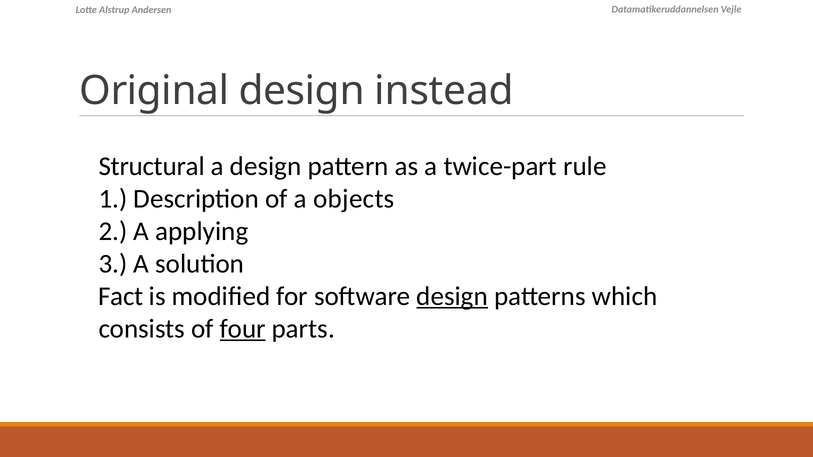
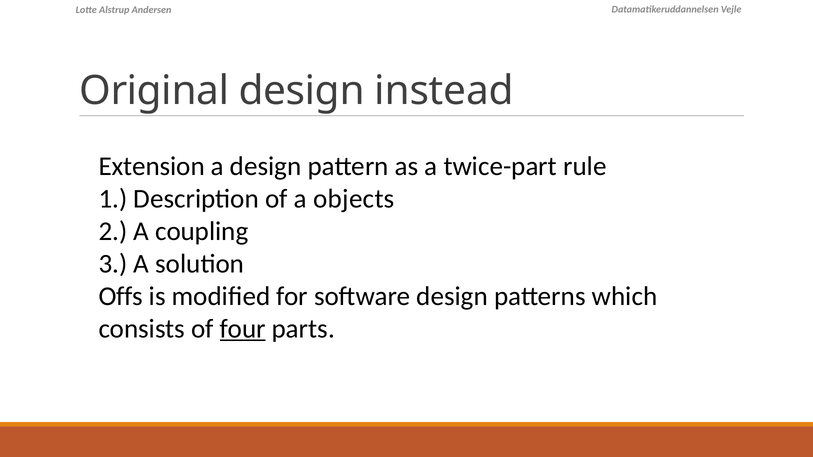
Structural: Structural -> Extension (152, 166)
applying: applying -> coupling (202, 231)
Fact: Fact -> Offs (121, 296)
design underline: present -> none (452, 296)
